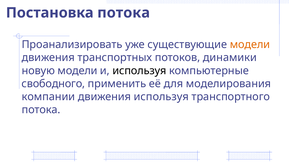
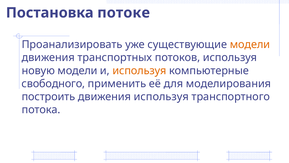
Постановка потока: потока -> потоке (124, 13)
потоков динамики: динамики -> используя (230, 57)
используя colour: black -> orange (139, 70)
компании: компании -> построить (48, 96)
